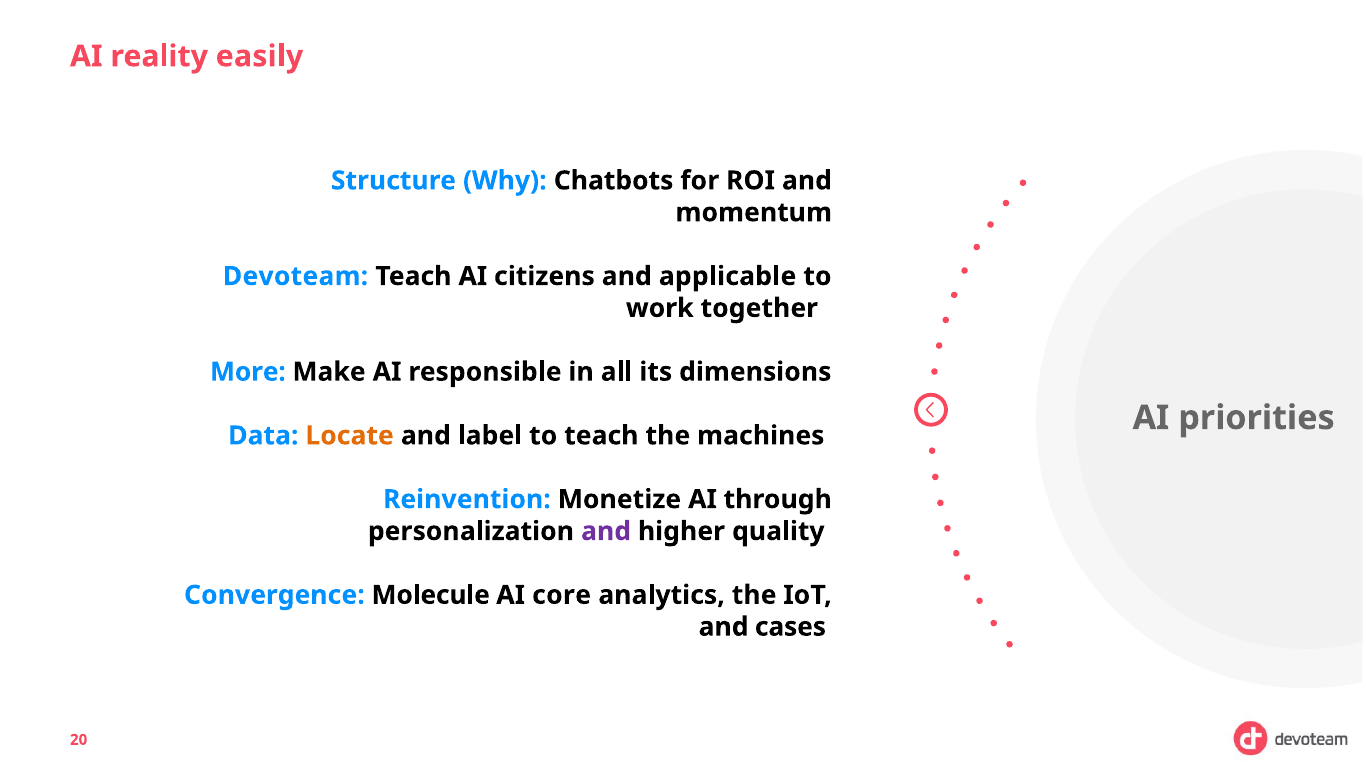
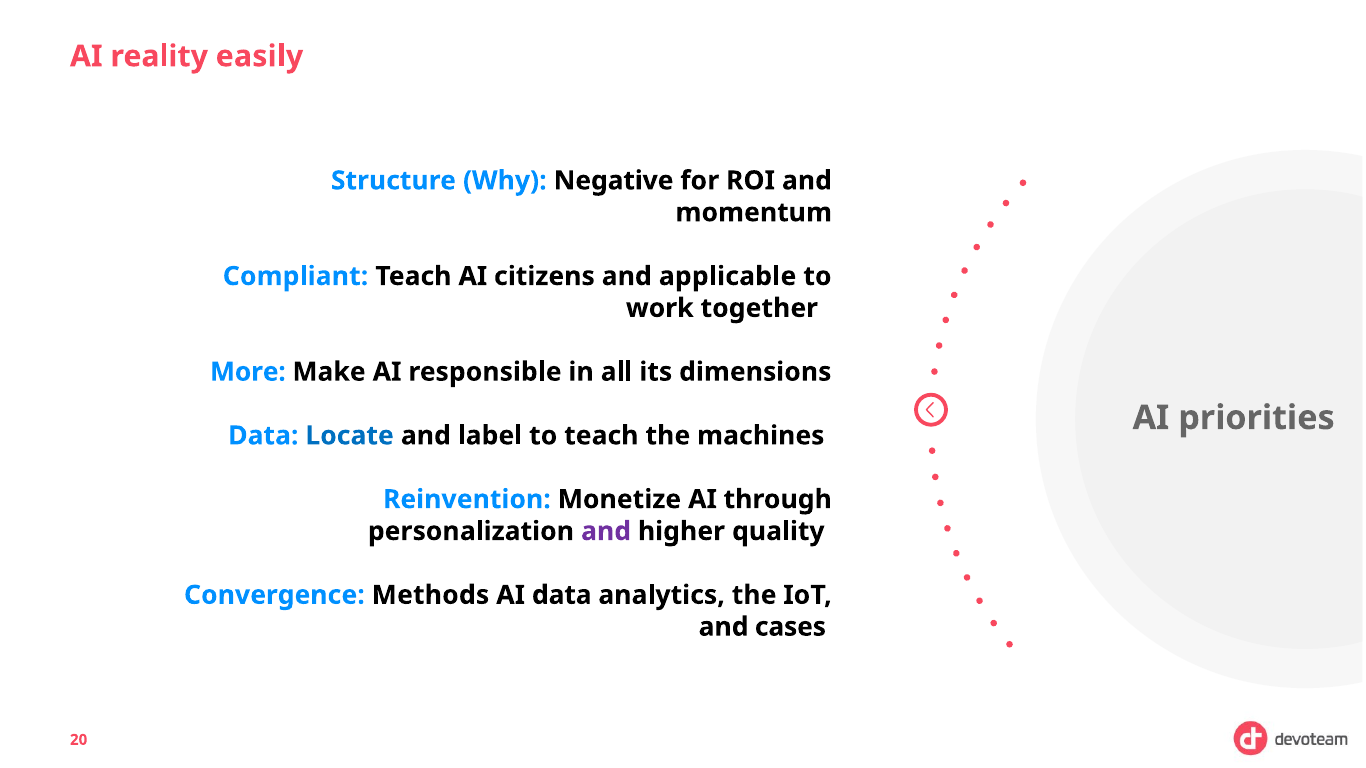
Chatbots: Chatbots -> Negative (614, 181)
Devoteam: Devoteam -> Compliant (295, 276)
Locate colour: orange -> blue (350, 436)
Molecule: Molecule -> Methods (431, 595)
AI core: core -> data (562, 595)
